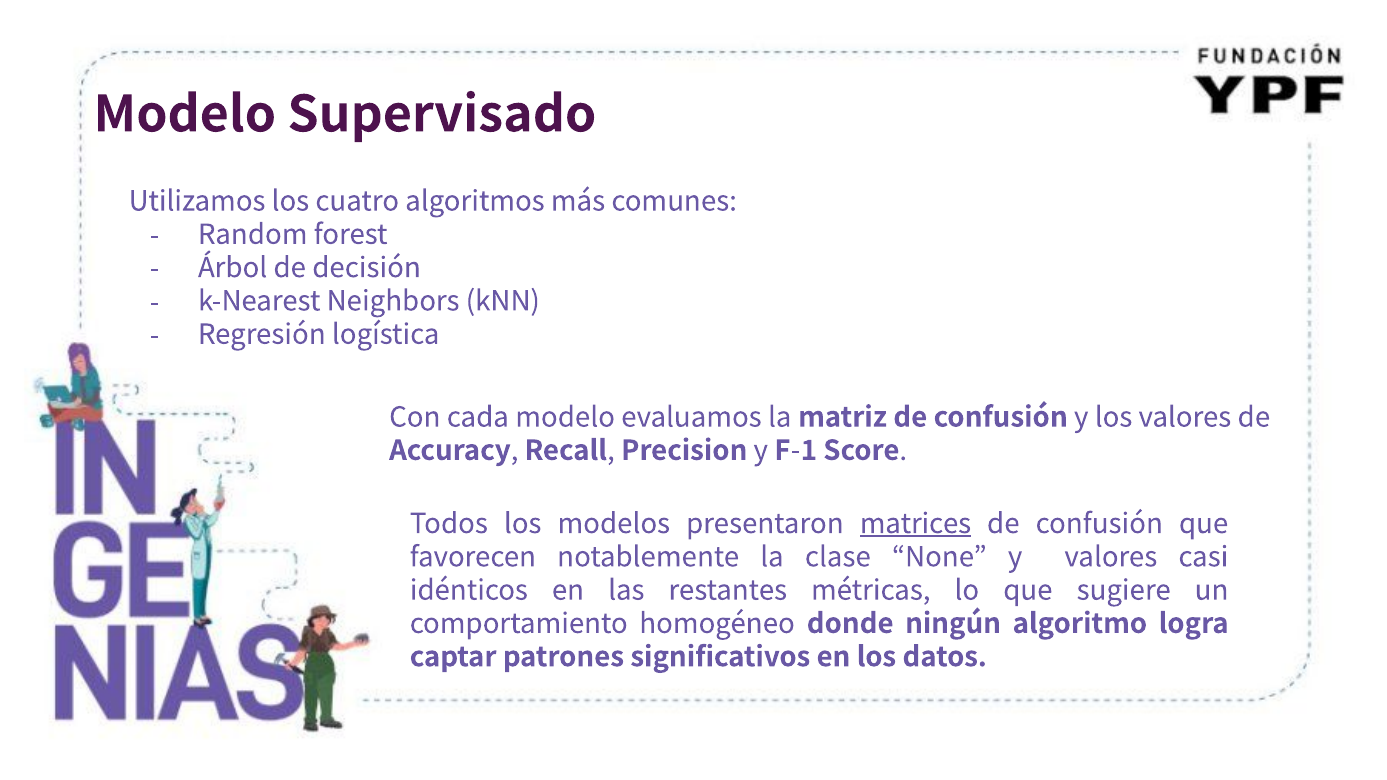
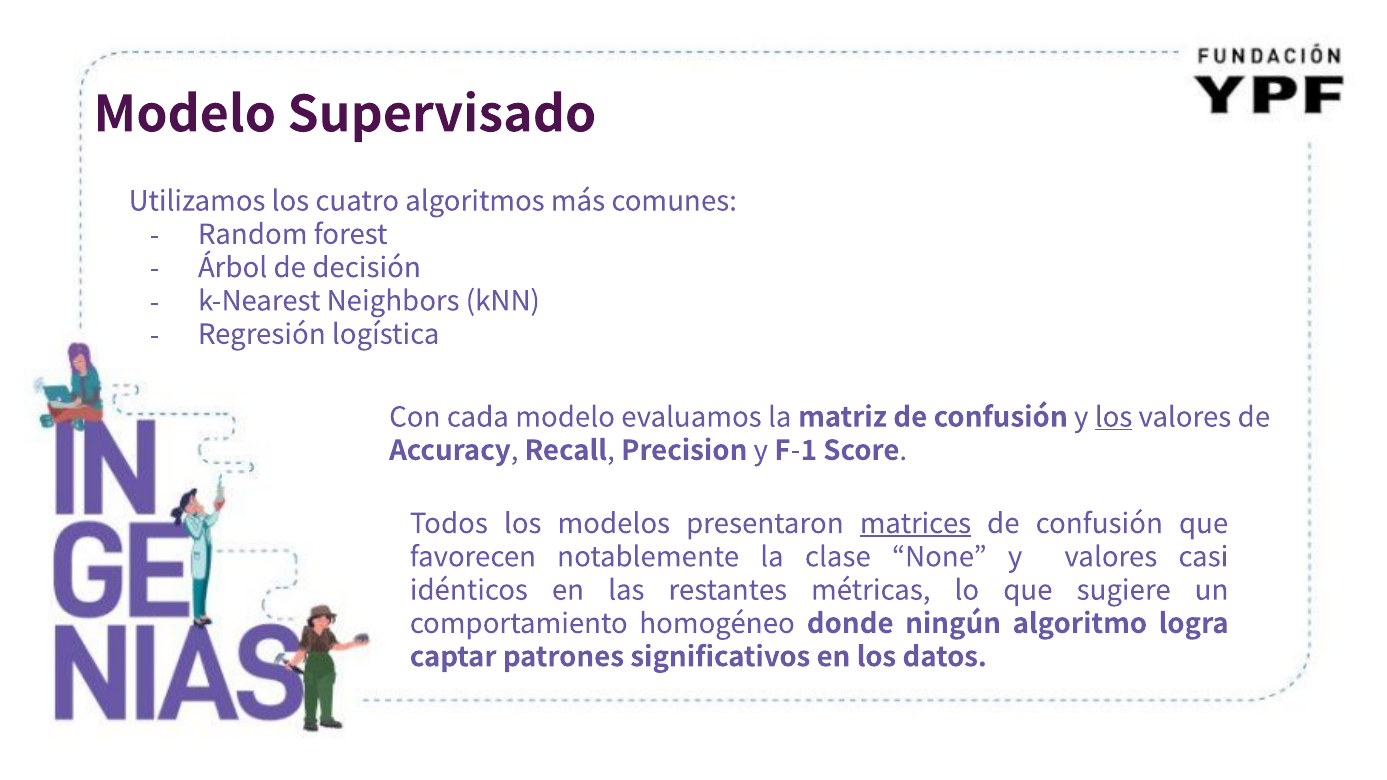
los underline: none -> present (1114, 418)
